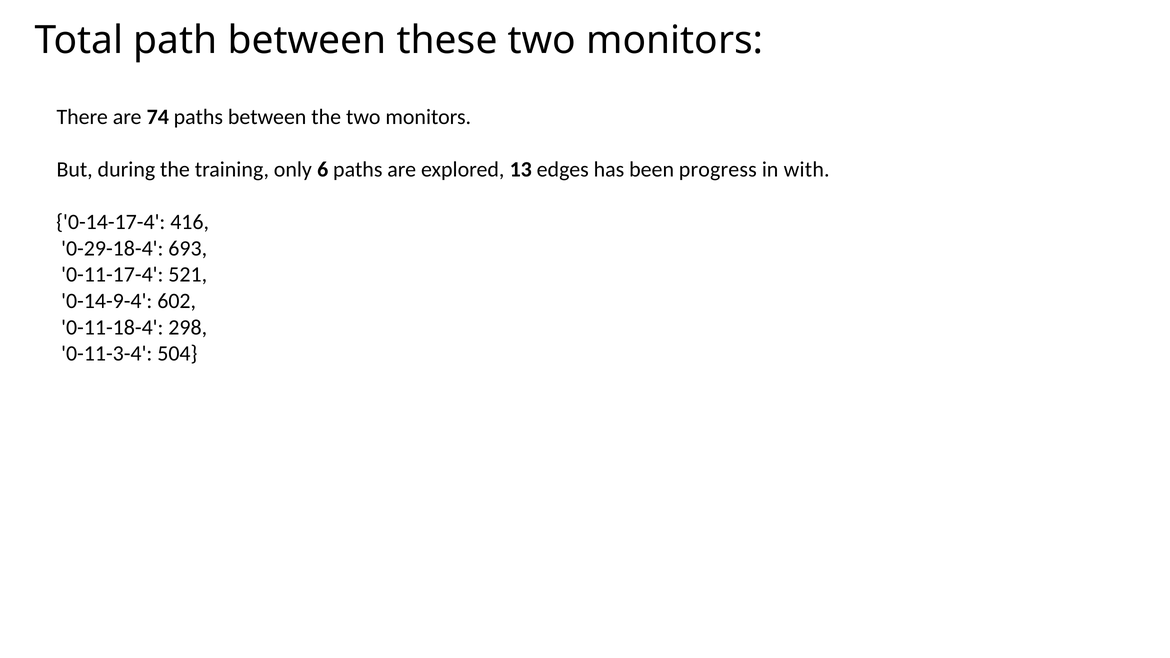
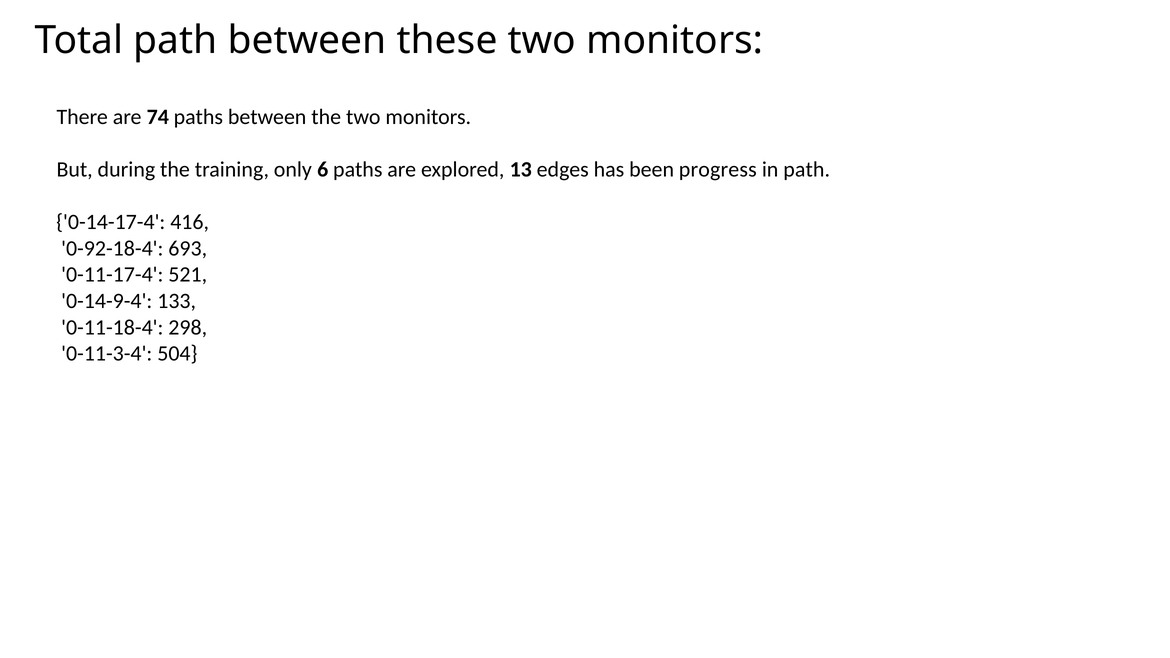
in with: with -> path (807, 170)
0-29-18-4: 0-29-18-4 -> 0-92-18-4 (112, 248)
602: 602 -> 133 (177, 301)
